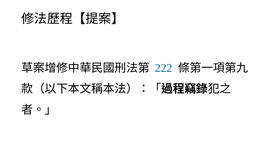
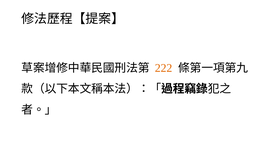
222 colour: blue -> orange (164, 68)
